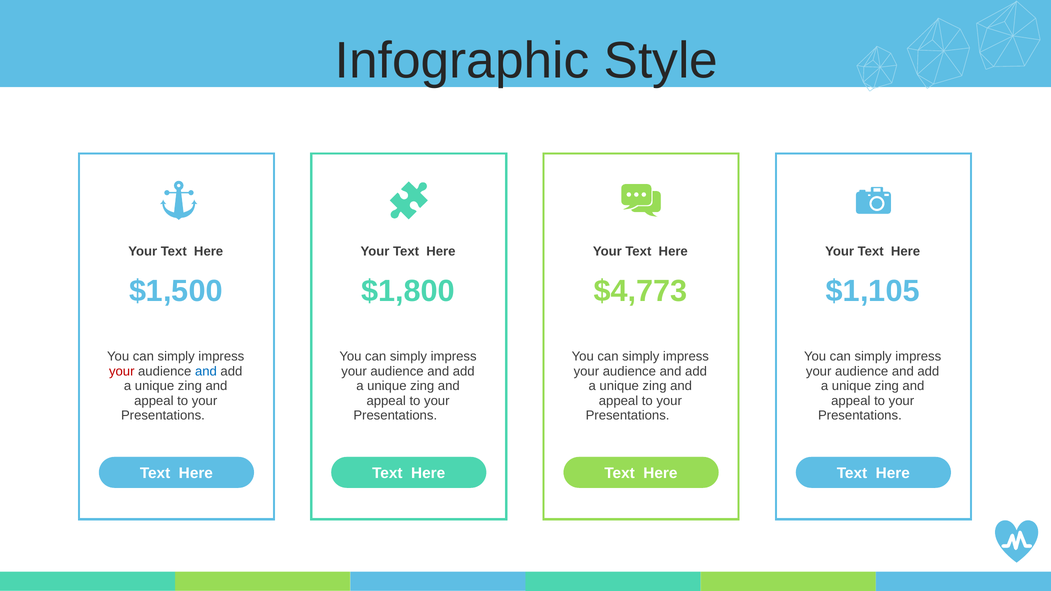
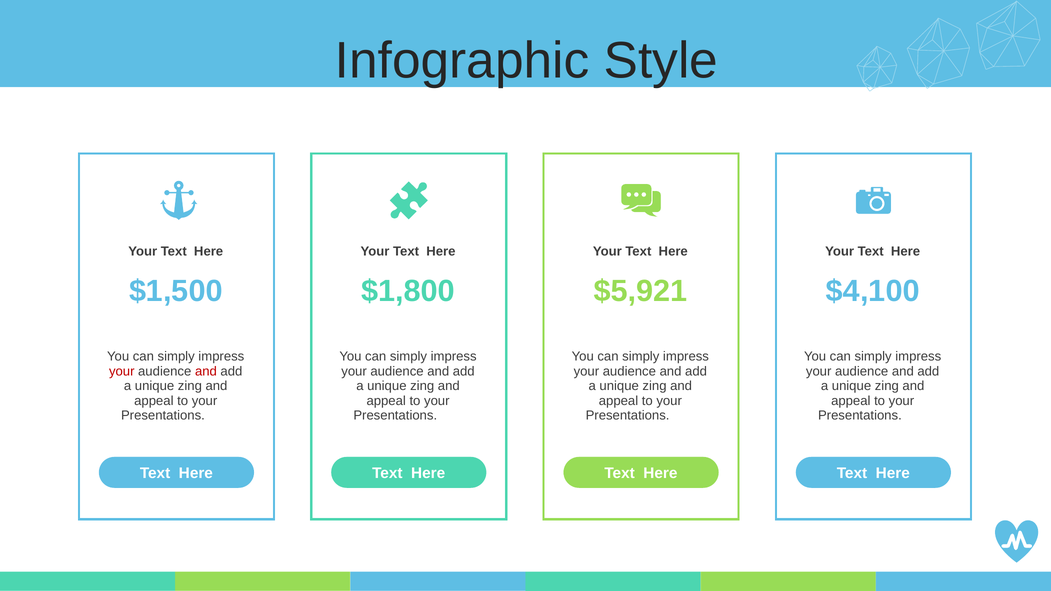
$4,773: $4,773 -> $5,921 (640, 291)
$1,105: $1,105 -> $4,100 (873, 291)
and colour: blue -> red (206, 371)
